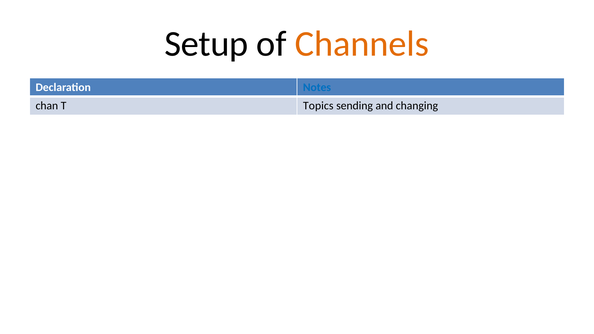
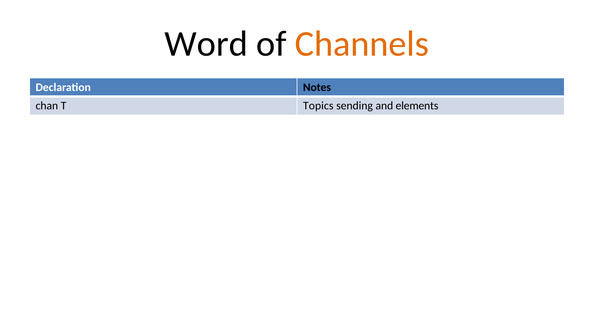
Setup: Setup -> Word (206, 44)
Notes colour: blue -> black (317, 87)
changing: changing -> elements (417, 106)
